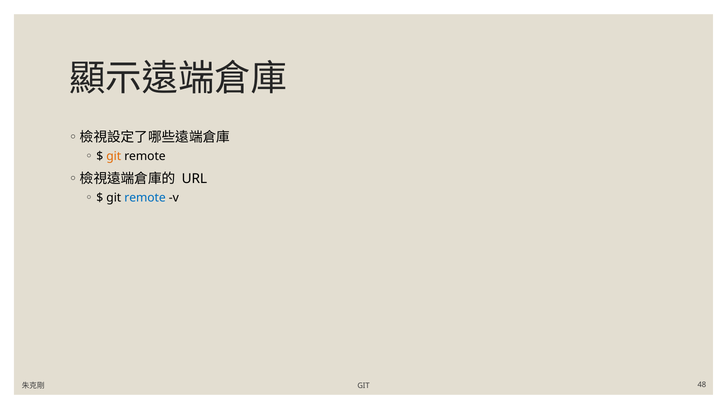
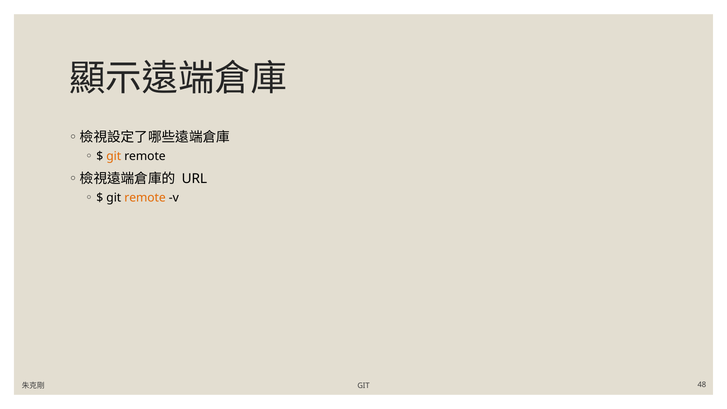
remote colour: blue -> orange (145, 198)
